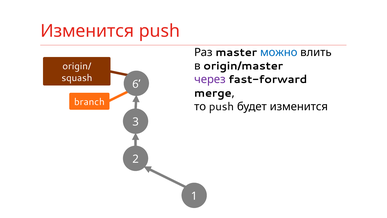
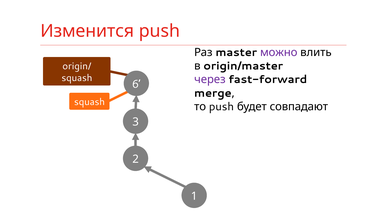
можно colour: blue -> purple (279, 52)
branch: branch -> squash (89, 102)
будет изменится: изменится -> совпадают (299, 106)
